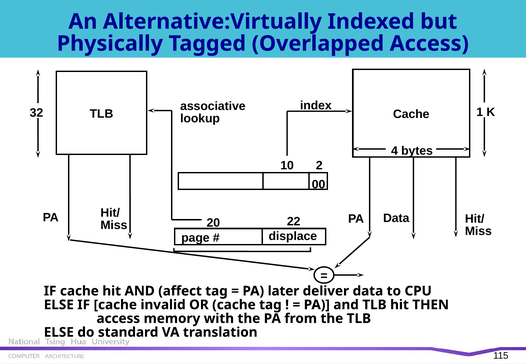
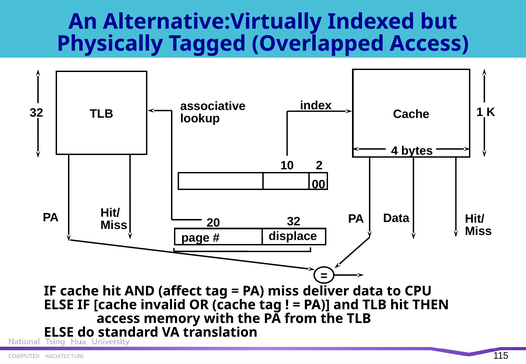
20 22: 22 -> 32 (294, 222)
PA later: later -> miss (283, 291)
